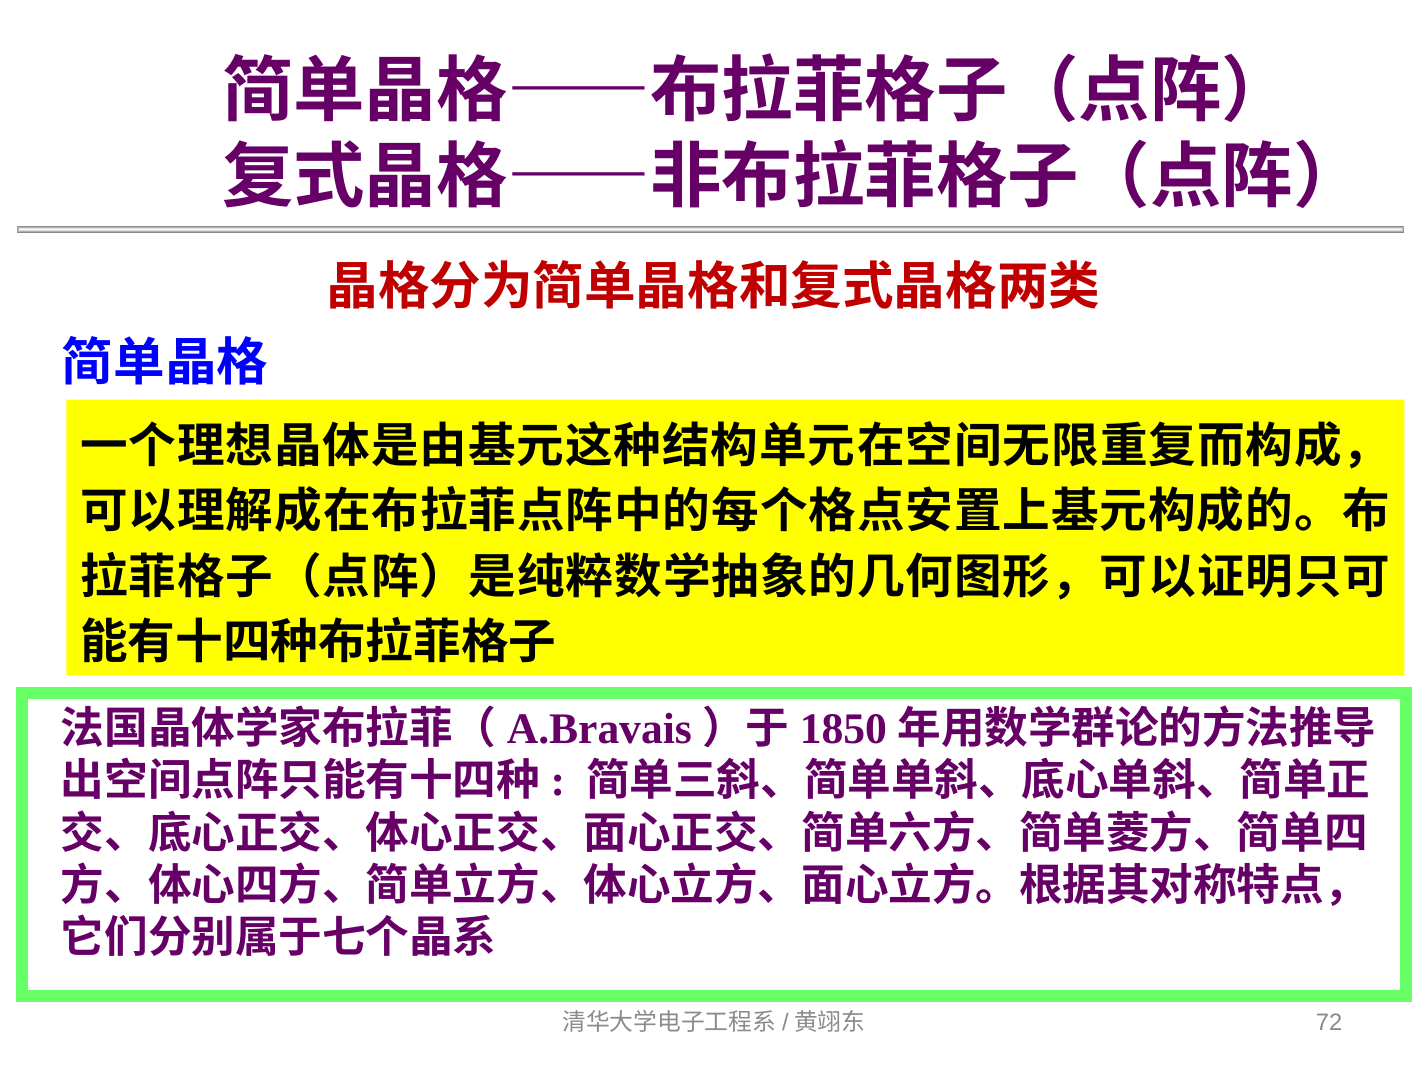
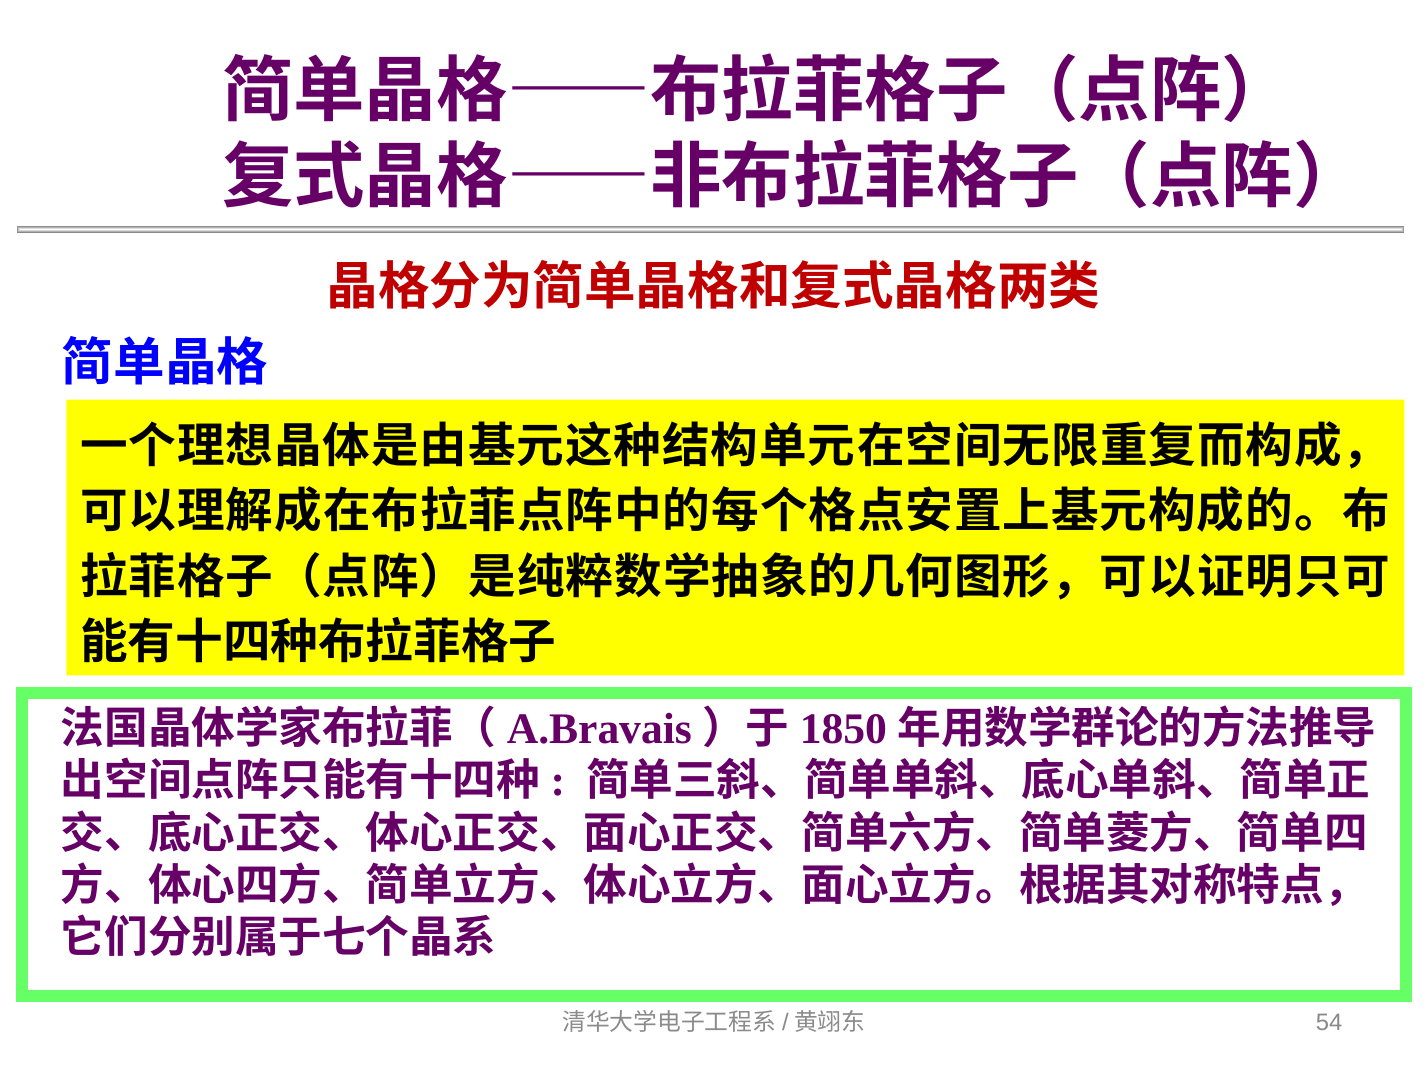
72: 72 -> 54 (1329, 1023)
